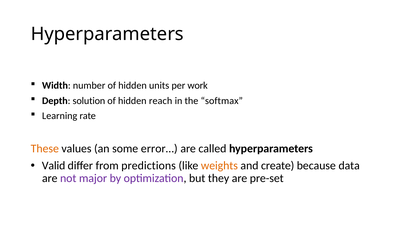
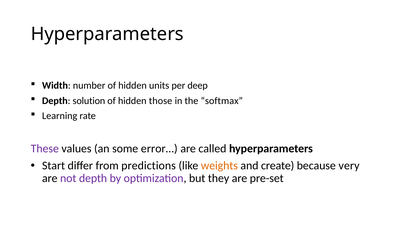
work: work -> deep (198, 86)
reach: reach -> those (161, 101)
These colour: orange -> purple (45, 148)
Valid: Valid -> Start (54, 165)
data: data -> very (349, 165)
not major: major -> depth (93, 178)
